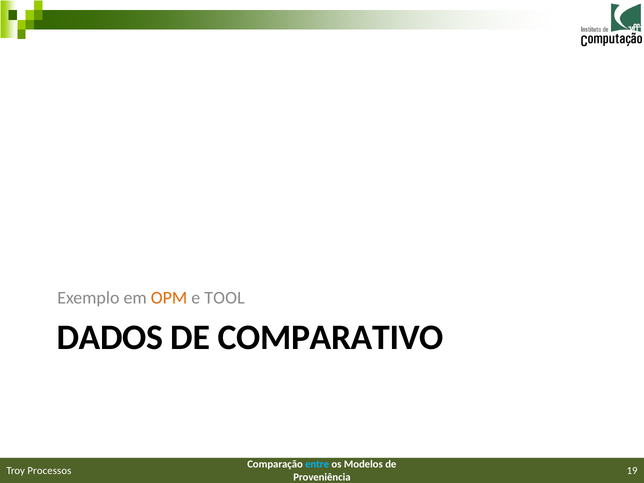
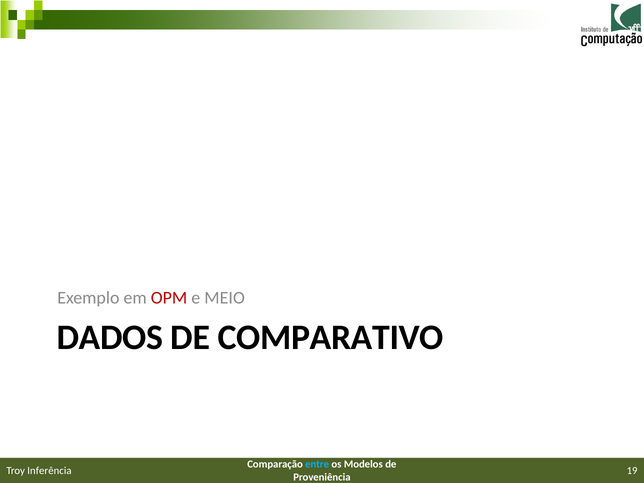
OPM colour: orange -> red (169, 298)
TOOL: TOOL -> MEIO (225, 298)
Processos: Processos -> Inferência (49, 471)
